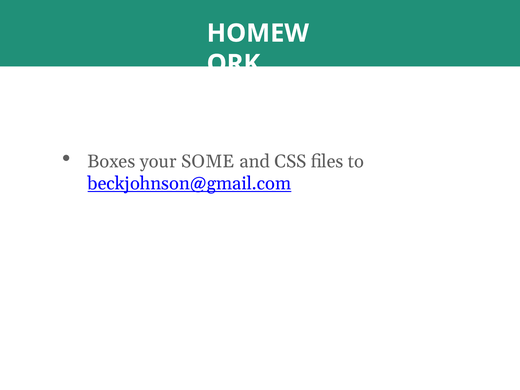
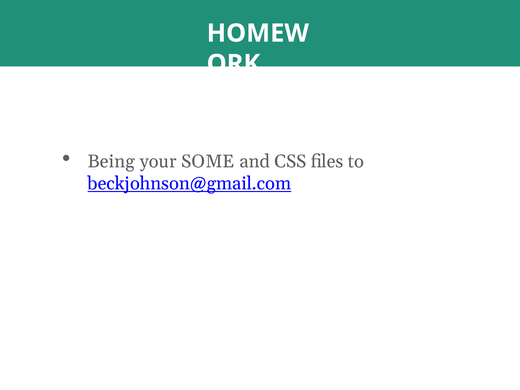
Boxes: Boxes -> Being (111, 161)
